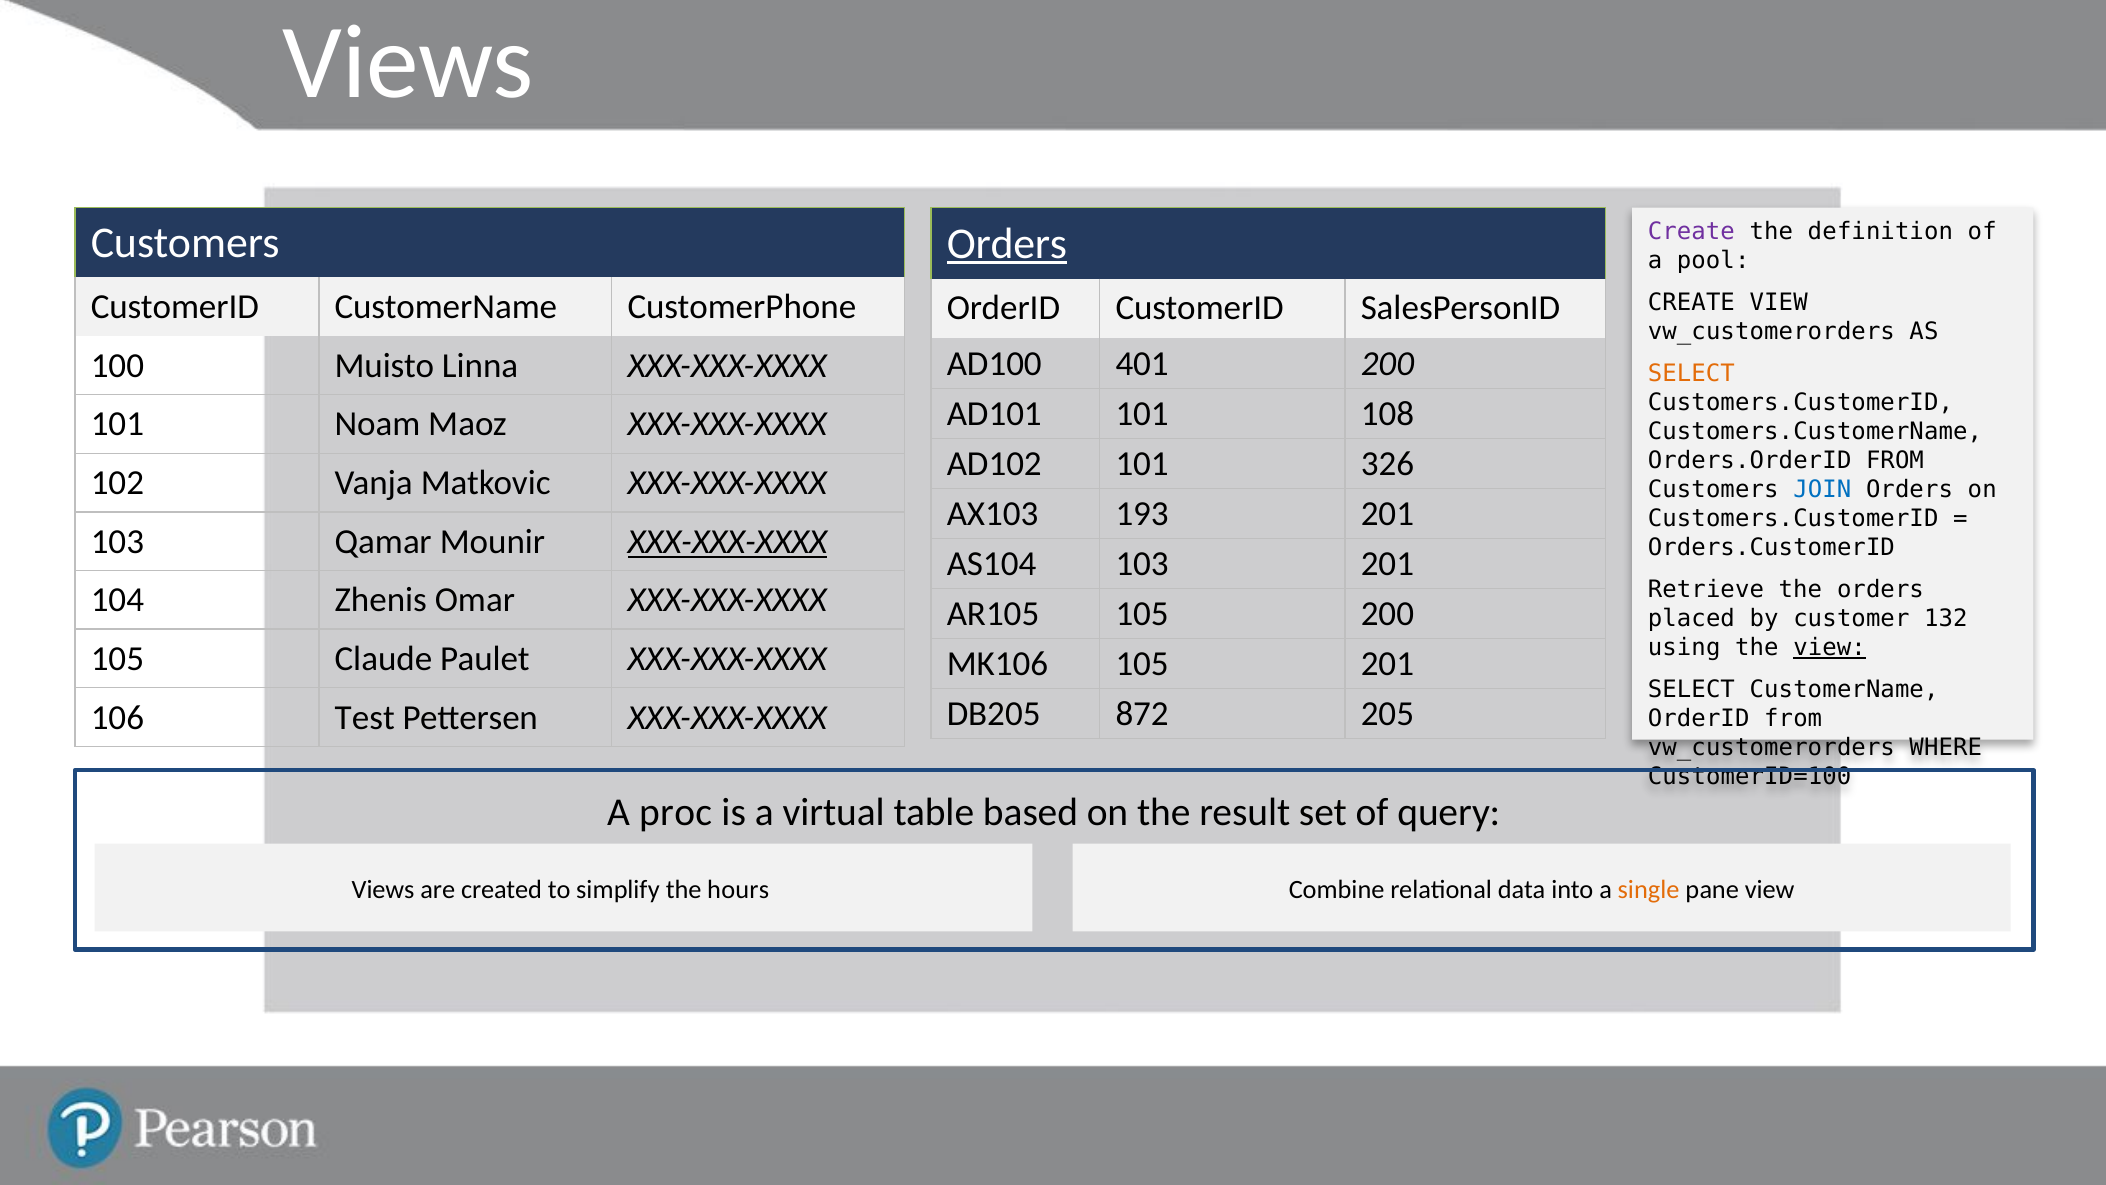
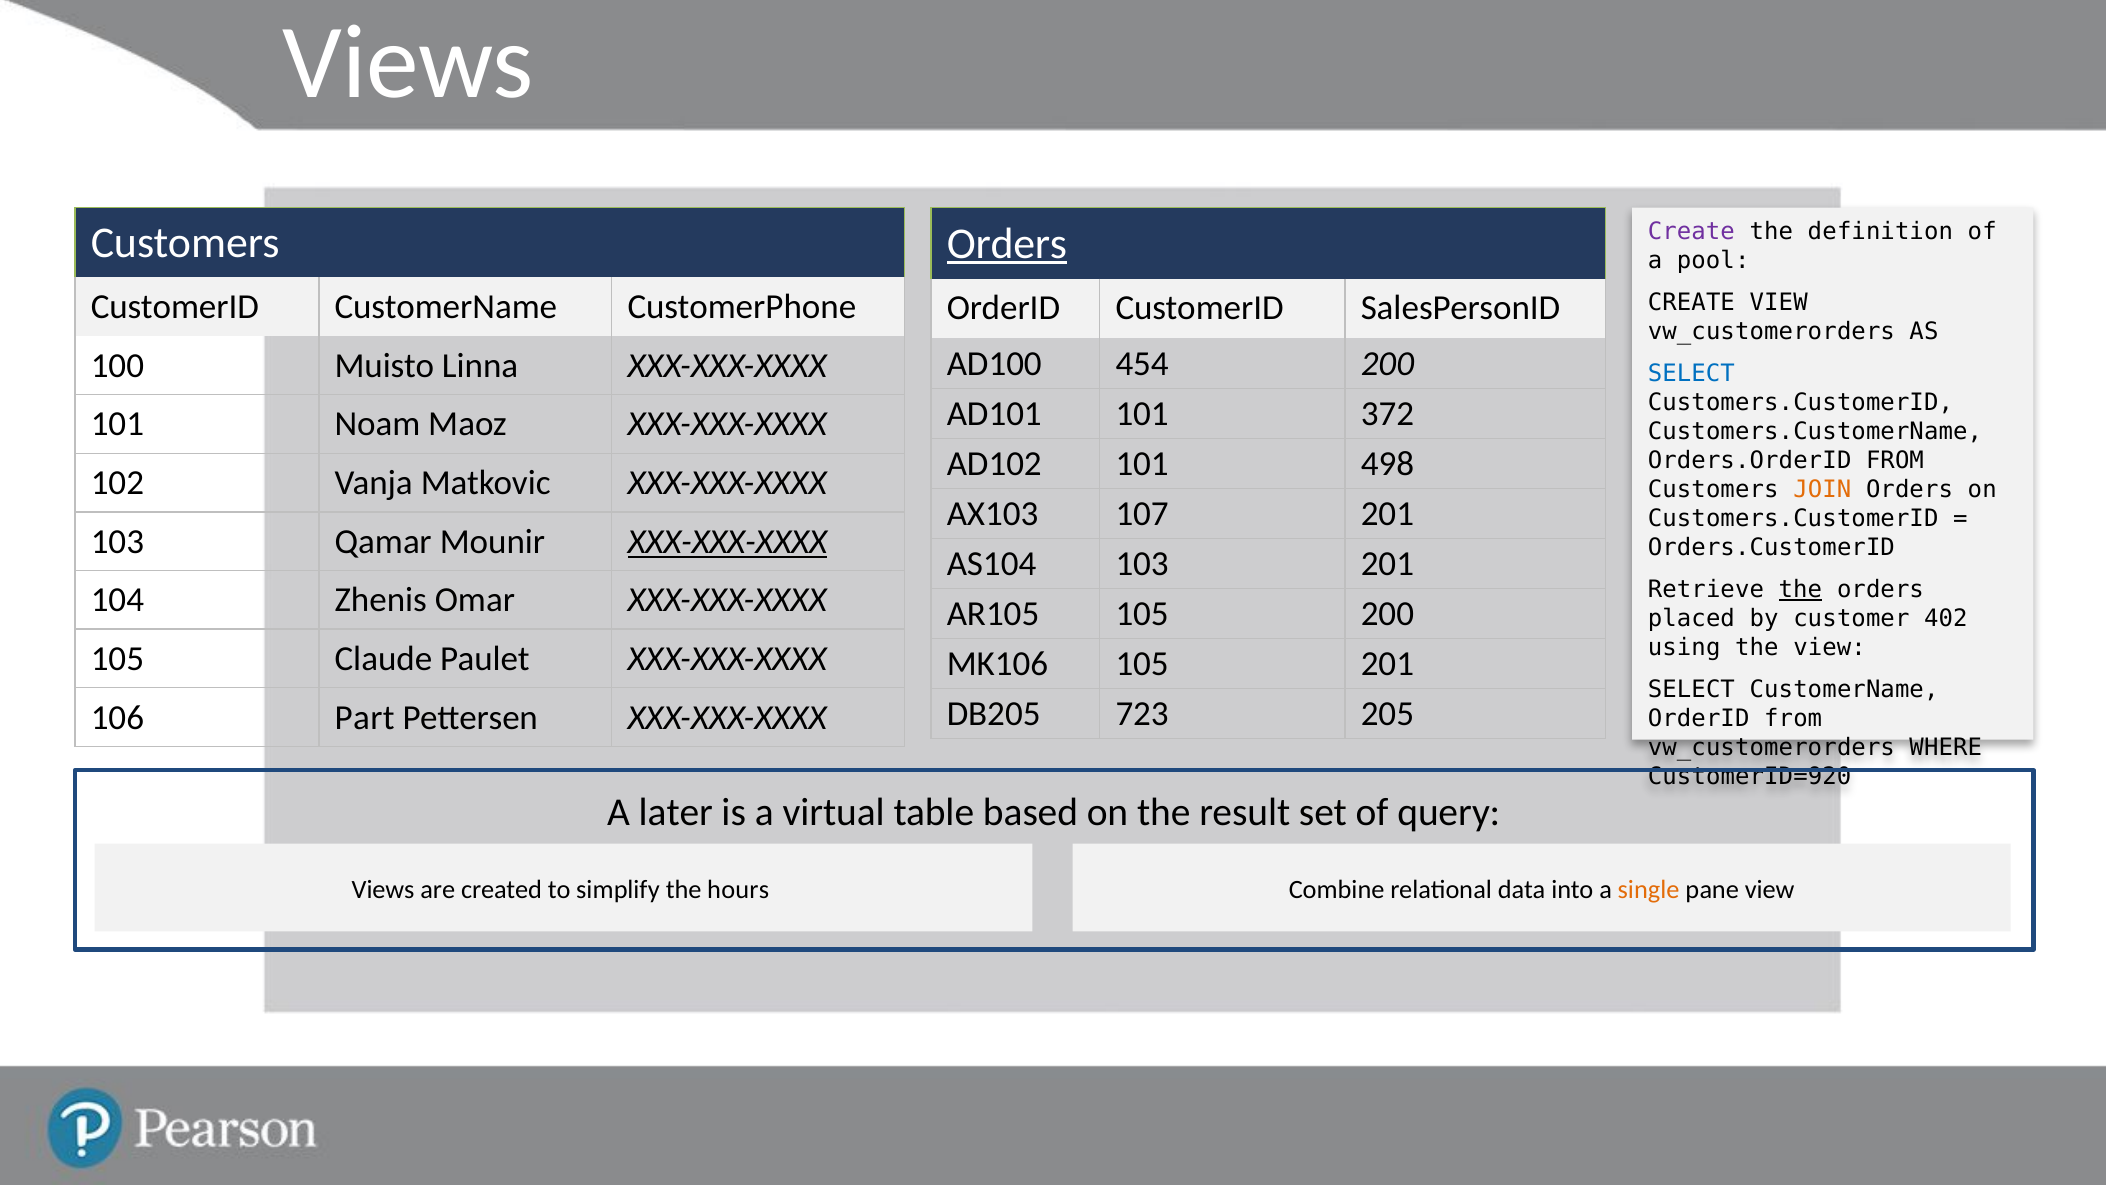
401: 401 -> 454 (1142, 364)
SELECT colour: orange -> blue (1691, 374)
108: 108 -> 372 (1387, 414)
326: 326 -> 498 (1387, 464)
JOIN colour: blue -> orange (1822, 490)
193: 193 -> 107 (1142, 514)
the underline: none -> present (1800, 590)
132: 132 -> 402 (1946, 619)
view underline: present -> none (1829, 647)
872: 872 -> 723 (1142, 714)
Test: Test -> Part (365, 717)
CustomerID=100: CustomerID=100 -> CustomerID=920 (1750, 776)
proc: proc -> later (676, 812)
